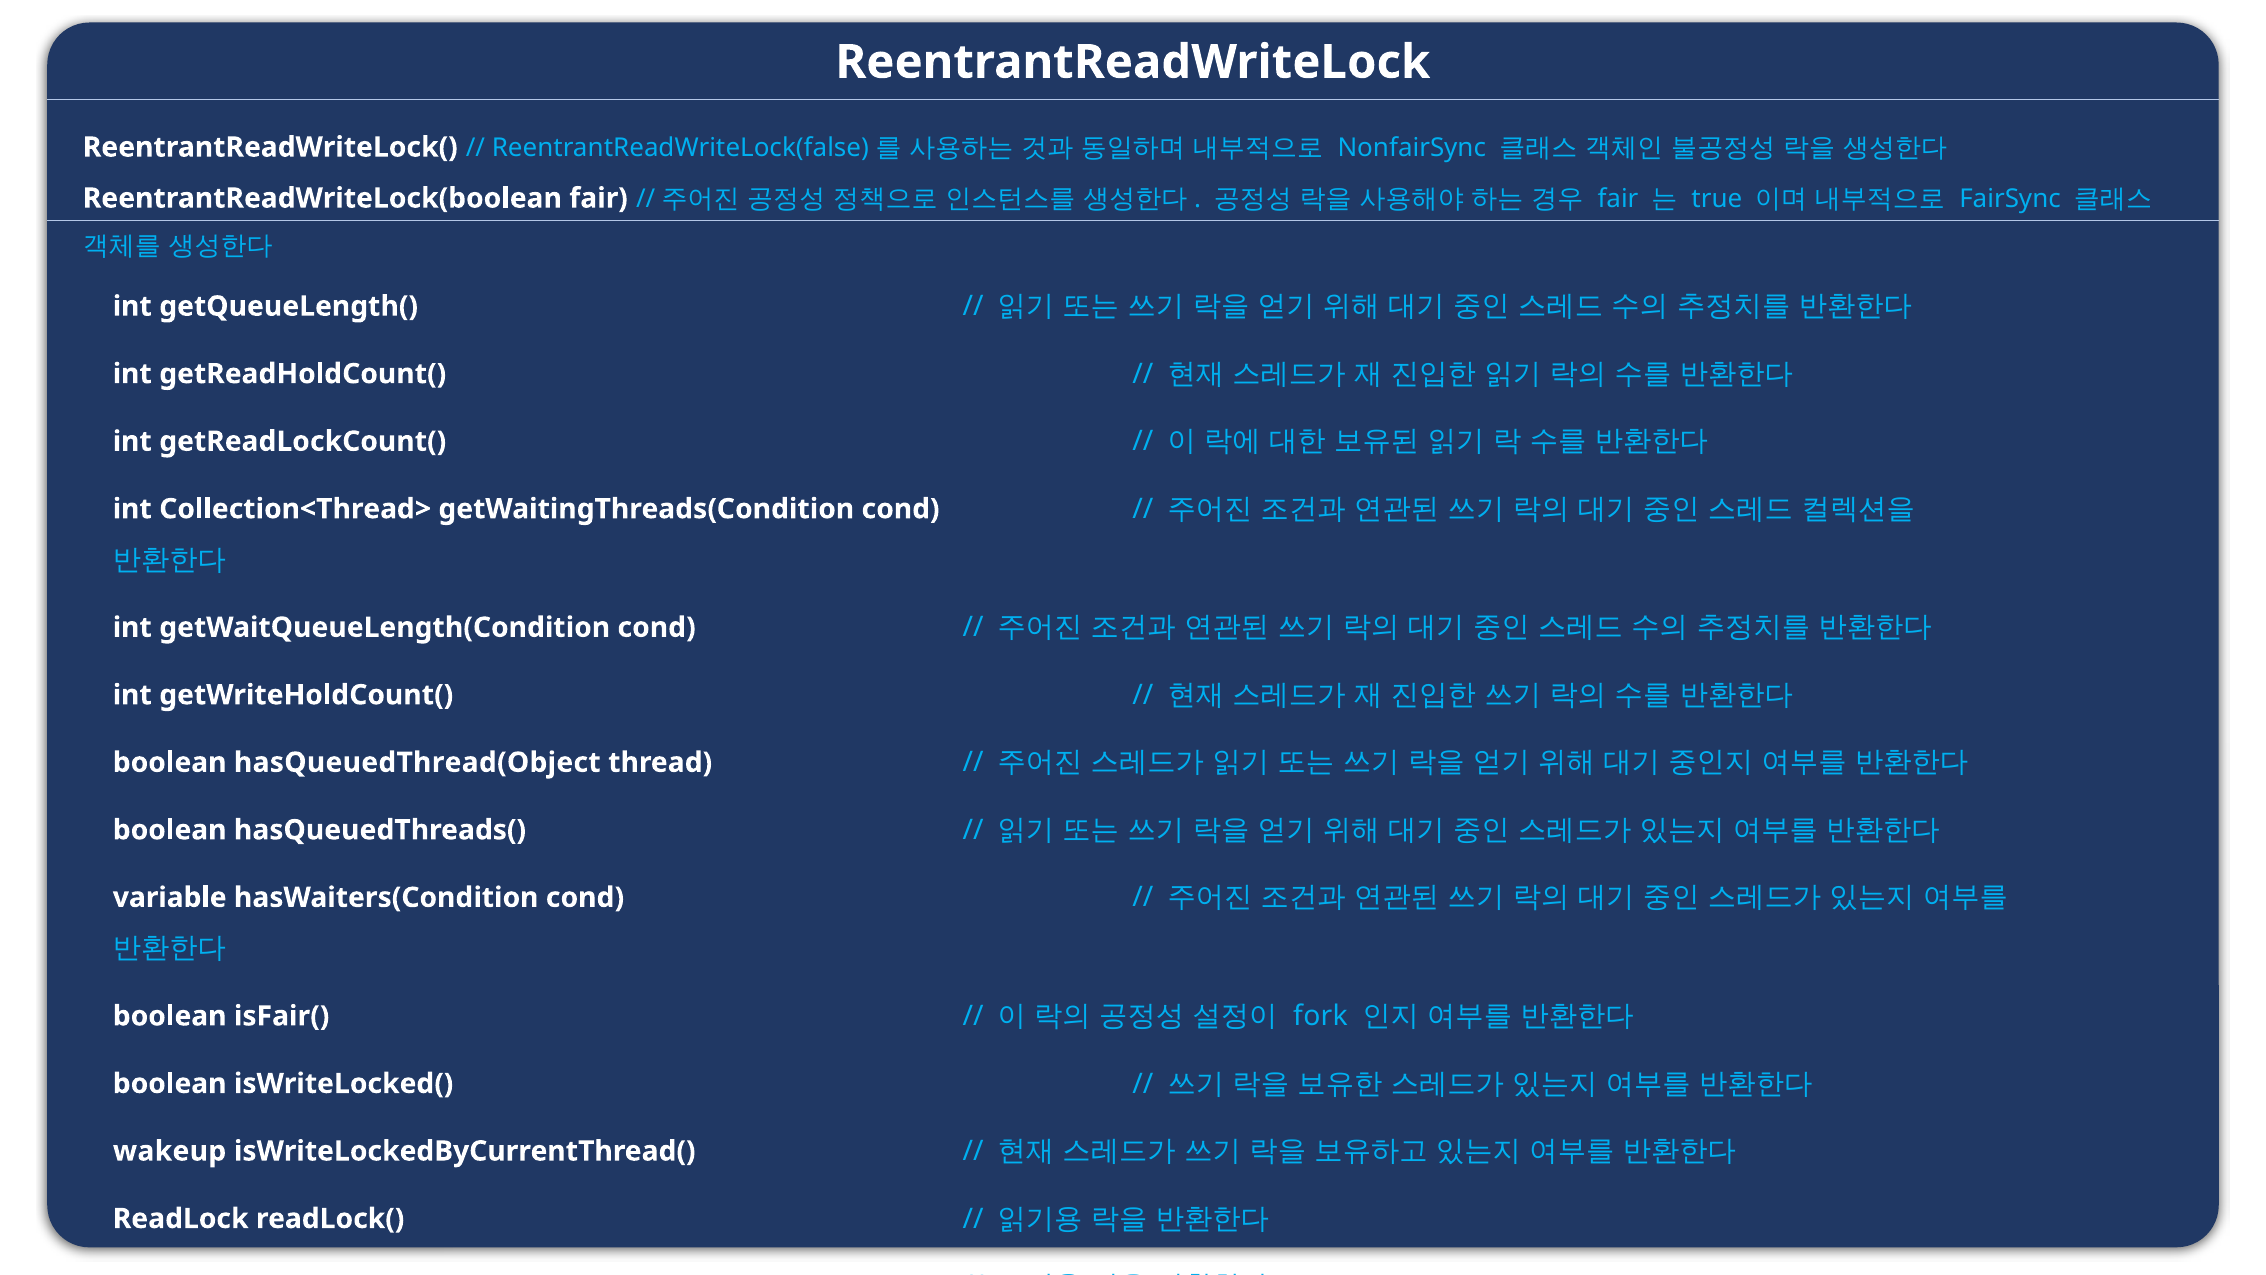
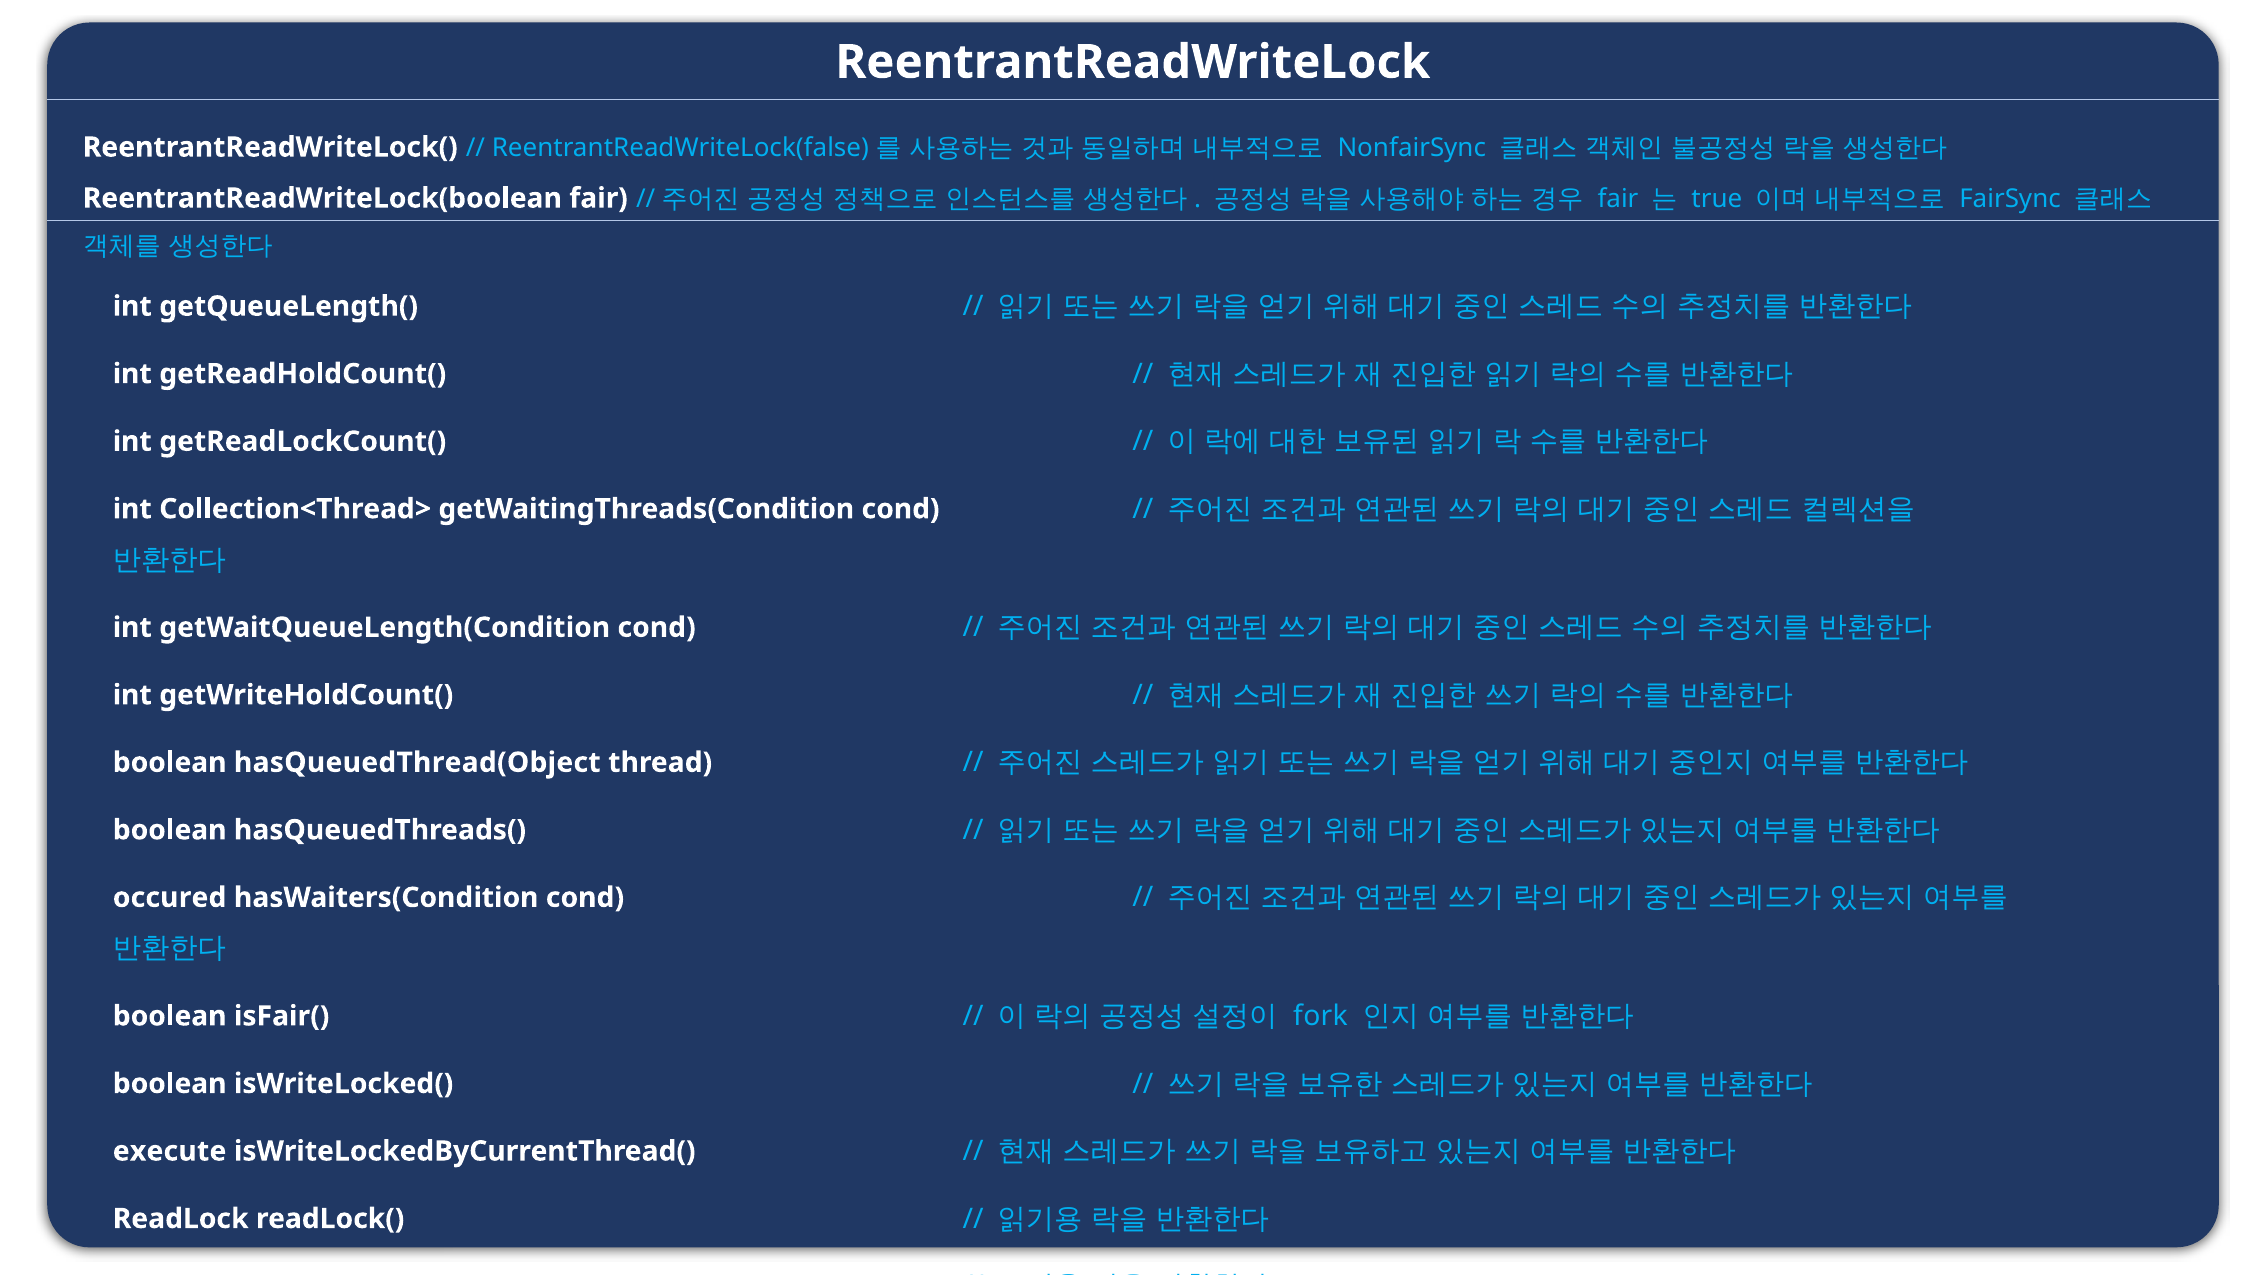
variable: variable -> occured (170, 897)
wakeup: wakeup -> execute (170, 1151)
